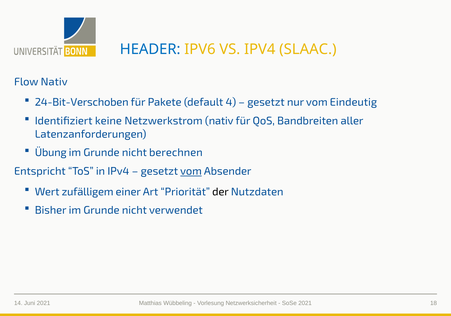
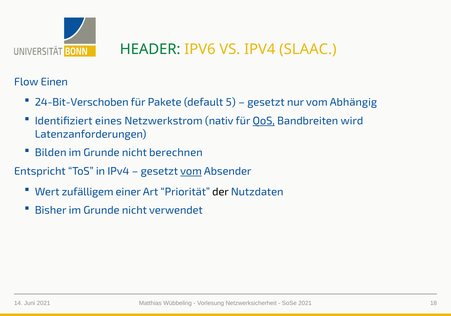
HEADER colour: blue -> green (150, 49)
Flow Nativ: Nativ -> Einen (54, 82)
4: 4 -> 5 (231, 102)
Eindeutig: Eindeutig -> Abhängig (353, 102)
keine: keine -> eines (108, 121)
QoS underline: none -> present (264, 121)
aller: aller -> wird (352, 121)
Übung: Übung -> Bilden (51, 153)
